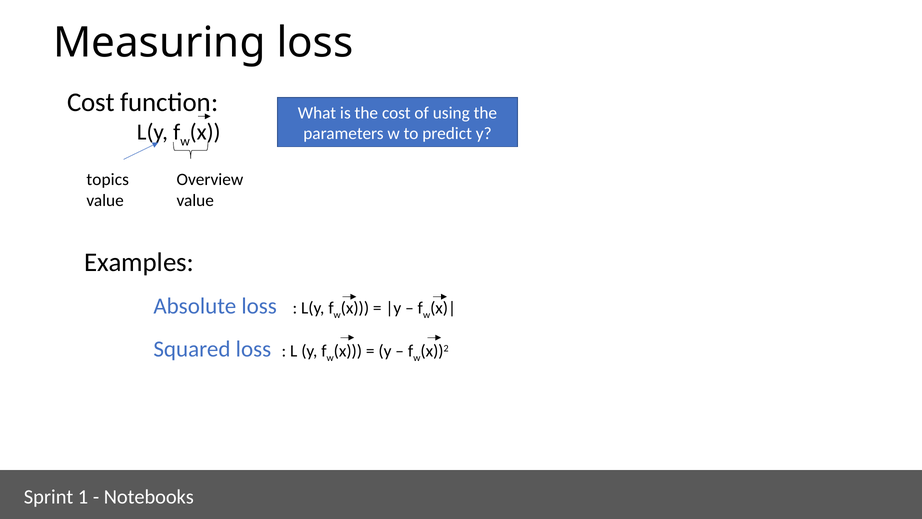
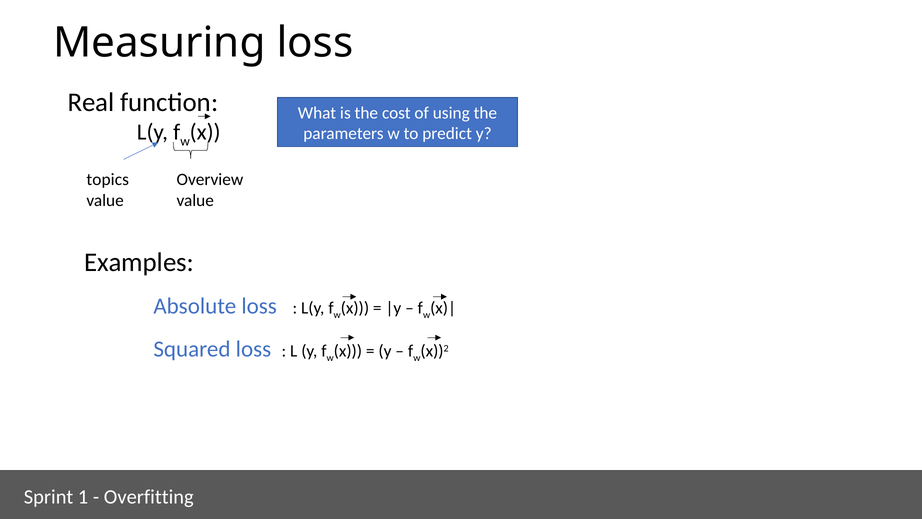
Cost: Cost -> Real (91, 102)
Notebooks: Notebooks -> Overfitting (149, 496)
